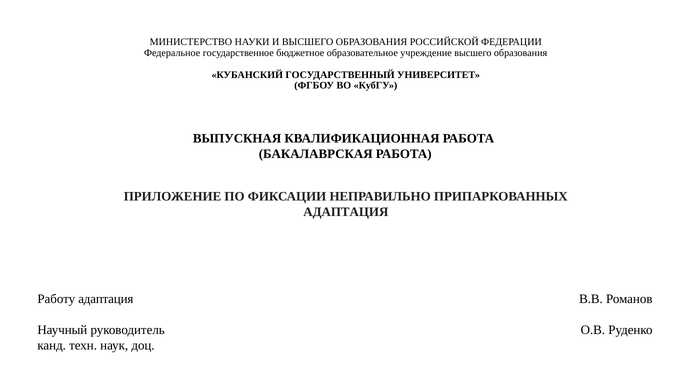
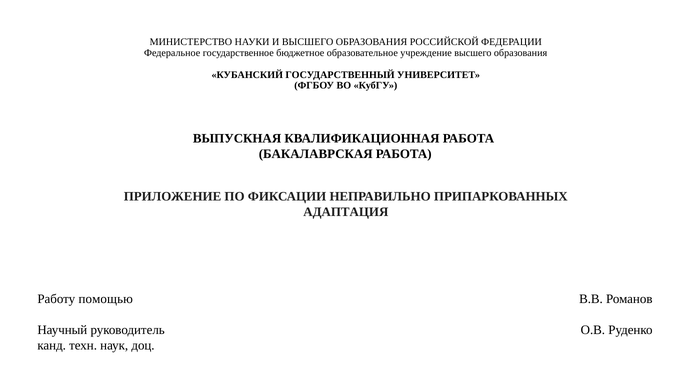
Работу адаптация: адаптация -> помощью (106, 299)
